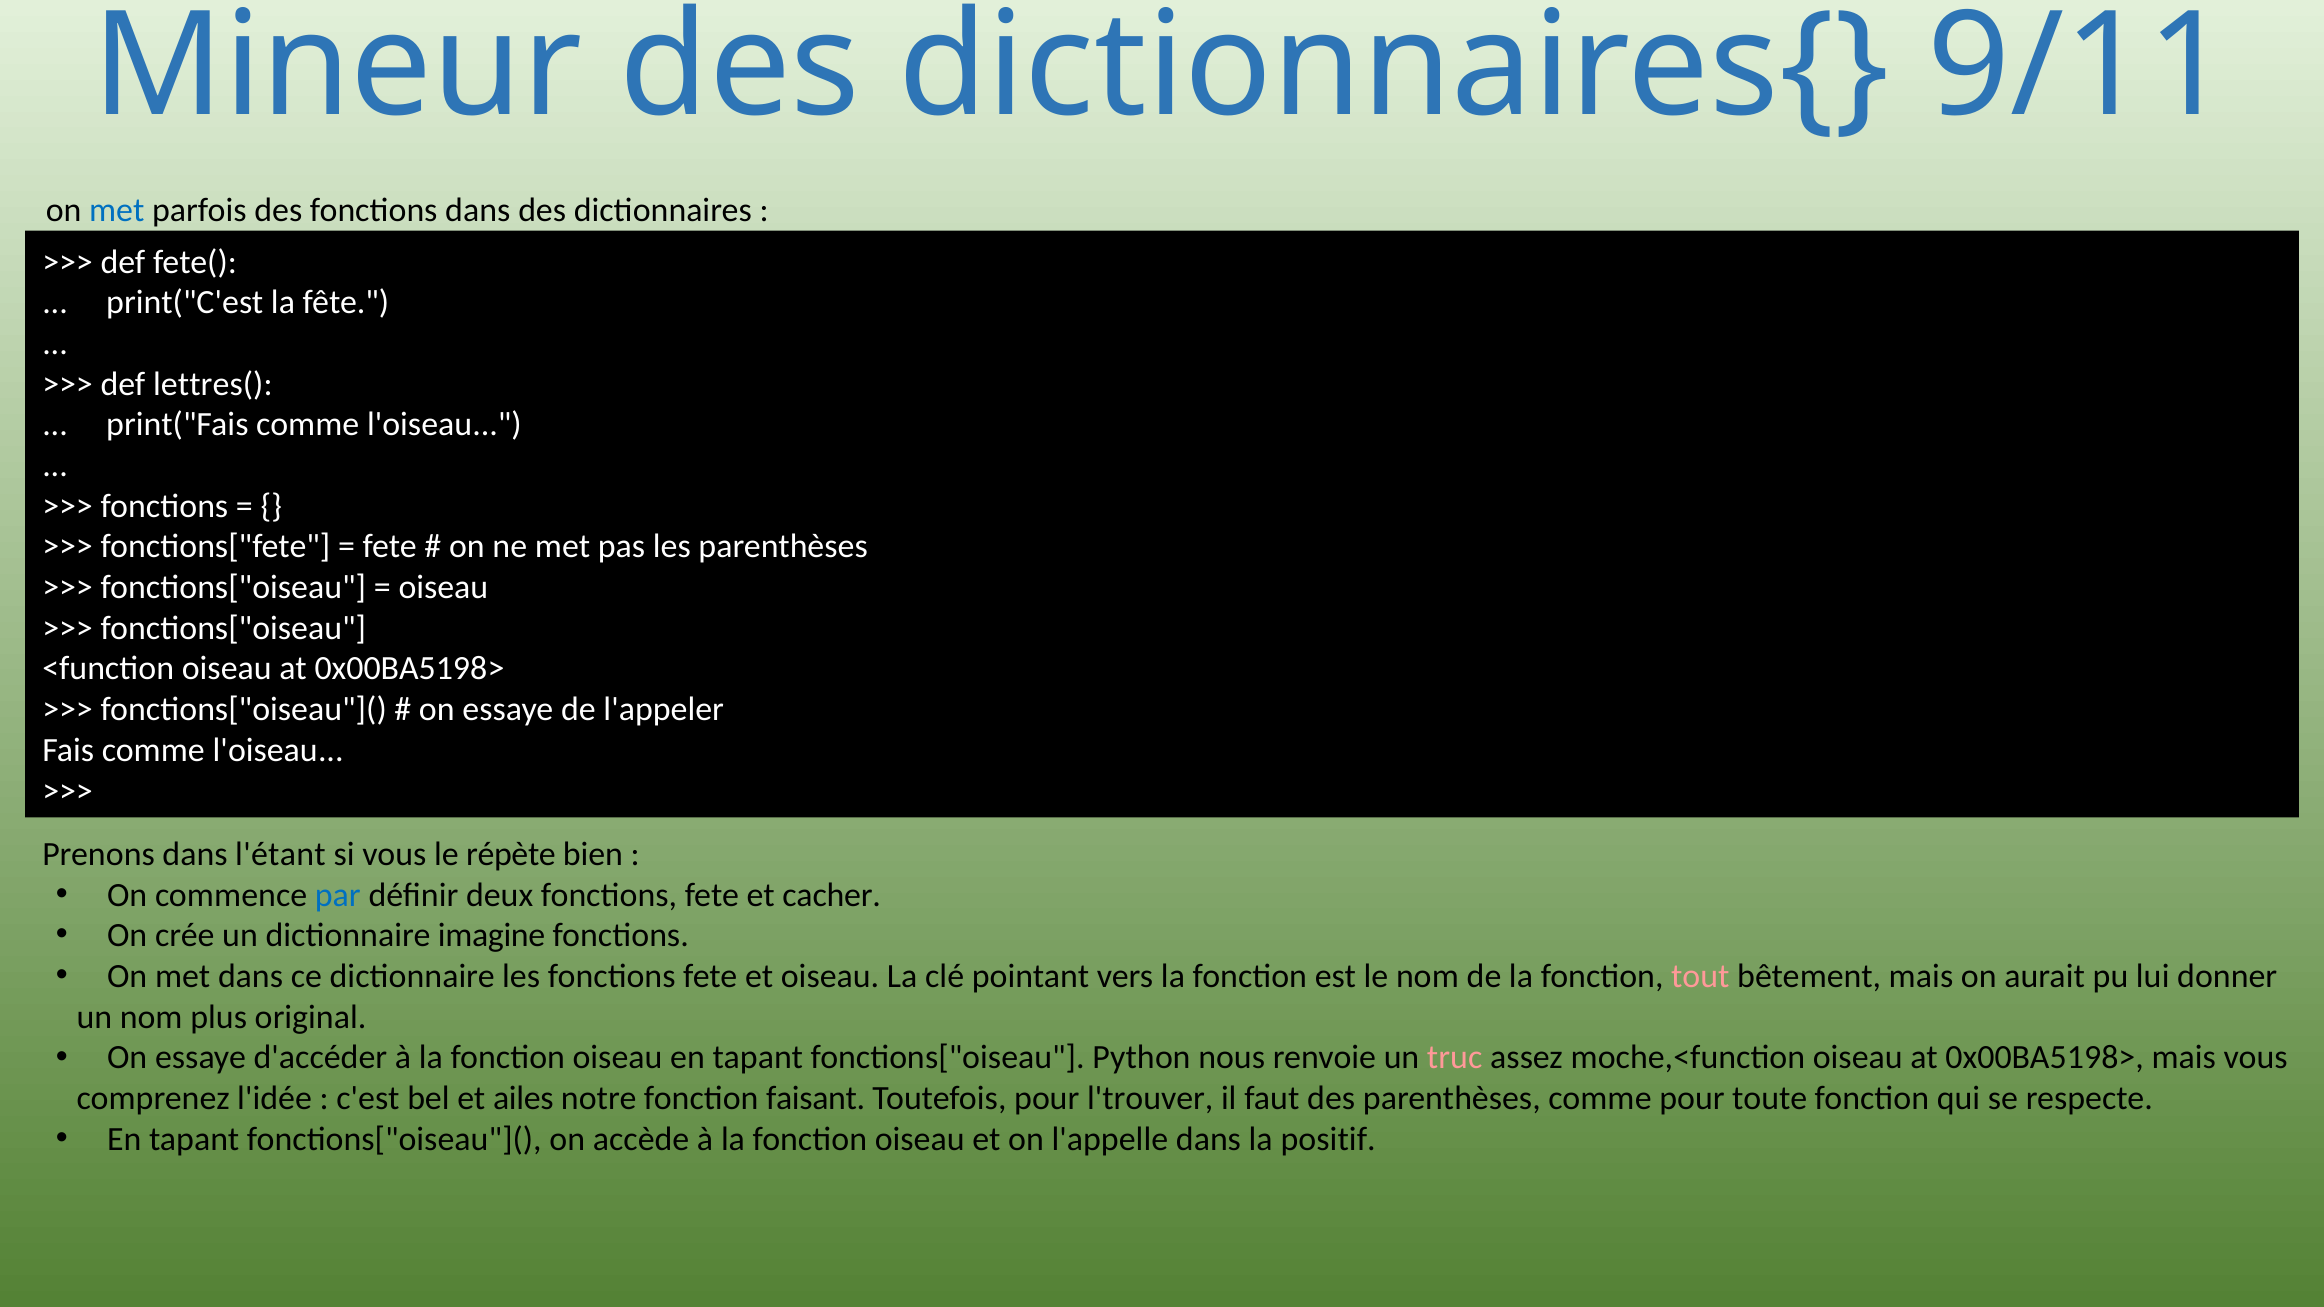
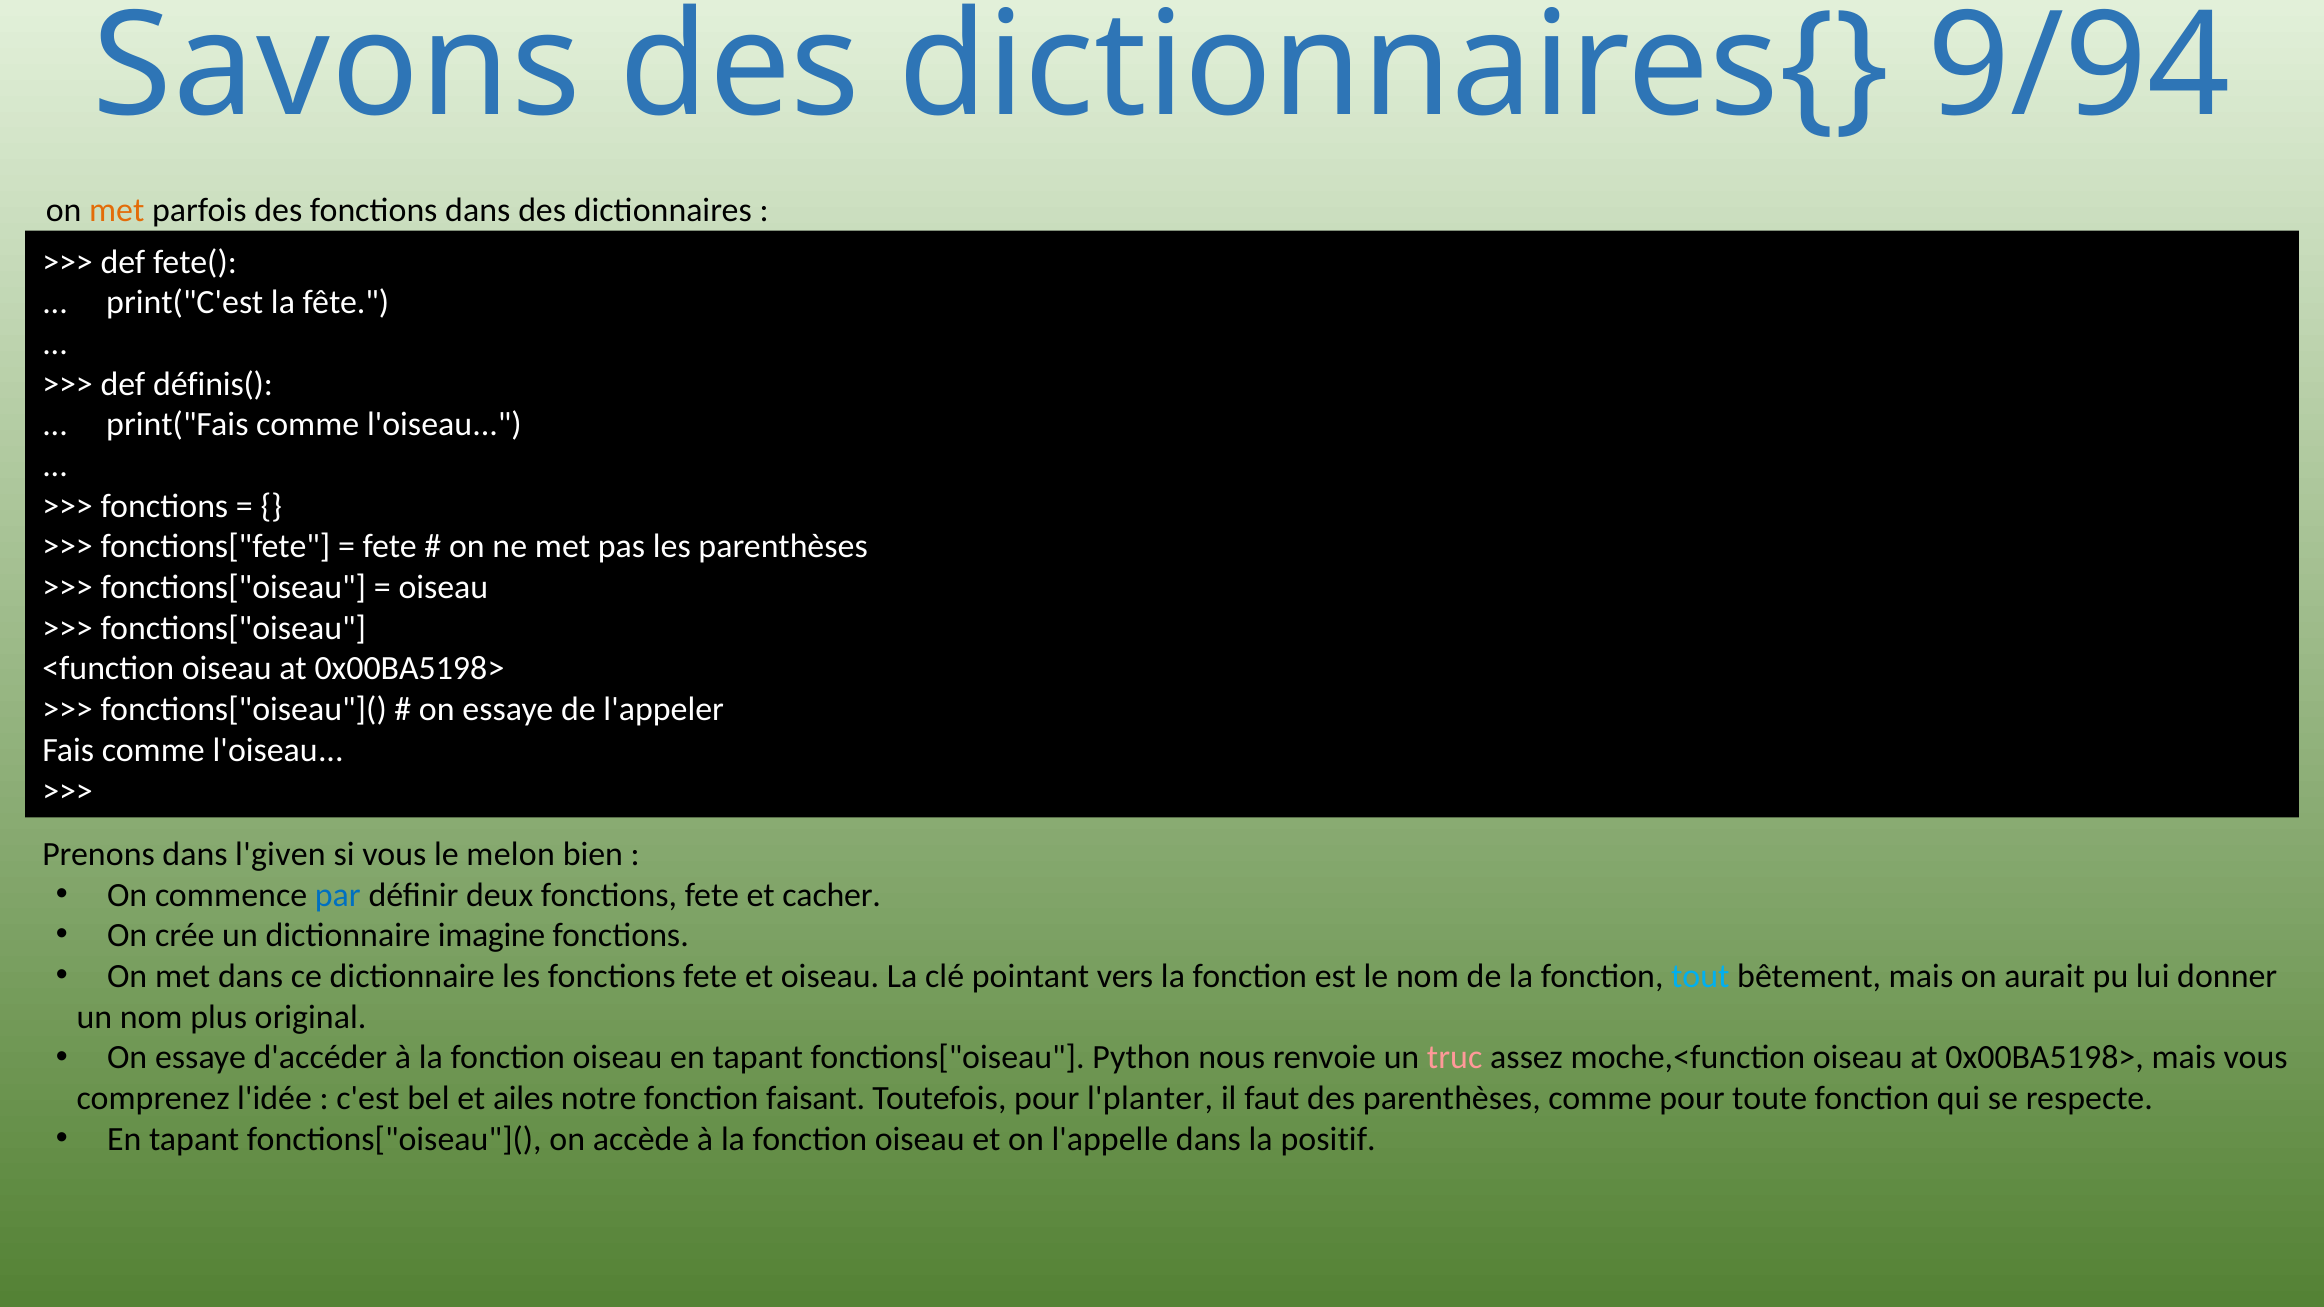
Mineur: Mineur -> Savons (337, 67)
9/11: 9/11 -> 9/94 (2079, 67)
met colour: blue -> orange (117, 210)
lettres(: lettres( -> définis( (213, 384)
l'étant: l'étant -> l'given (281, 854)
répète: répète -> melon (511, 854)
tout colour: pink -> light blue (1700, 976)
l'trouver: l'trouver -> l'planter (1150, 1098)
